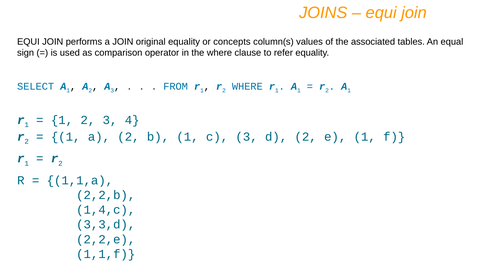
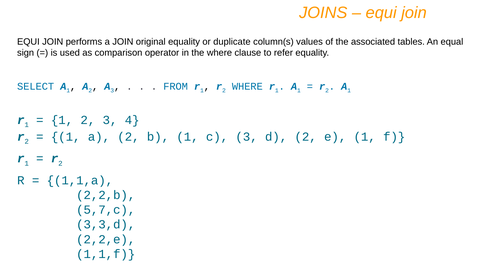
concepts: concepts -> duplicate (232, 42)
1,4,c: 1,4,c -> 5,7,c (106, 210)
